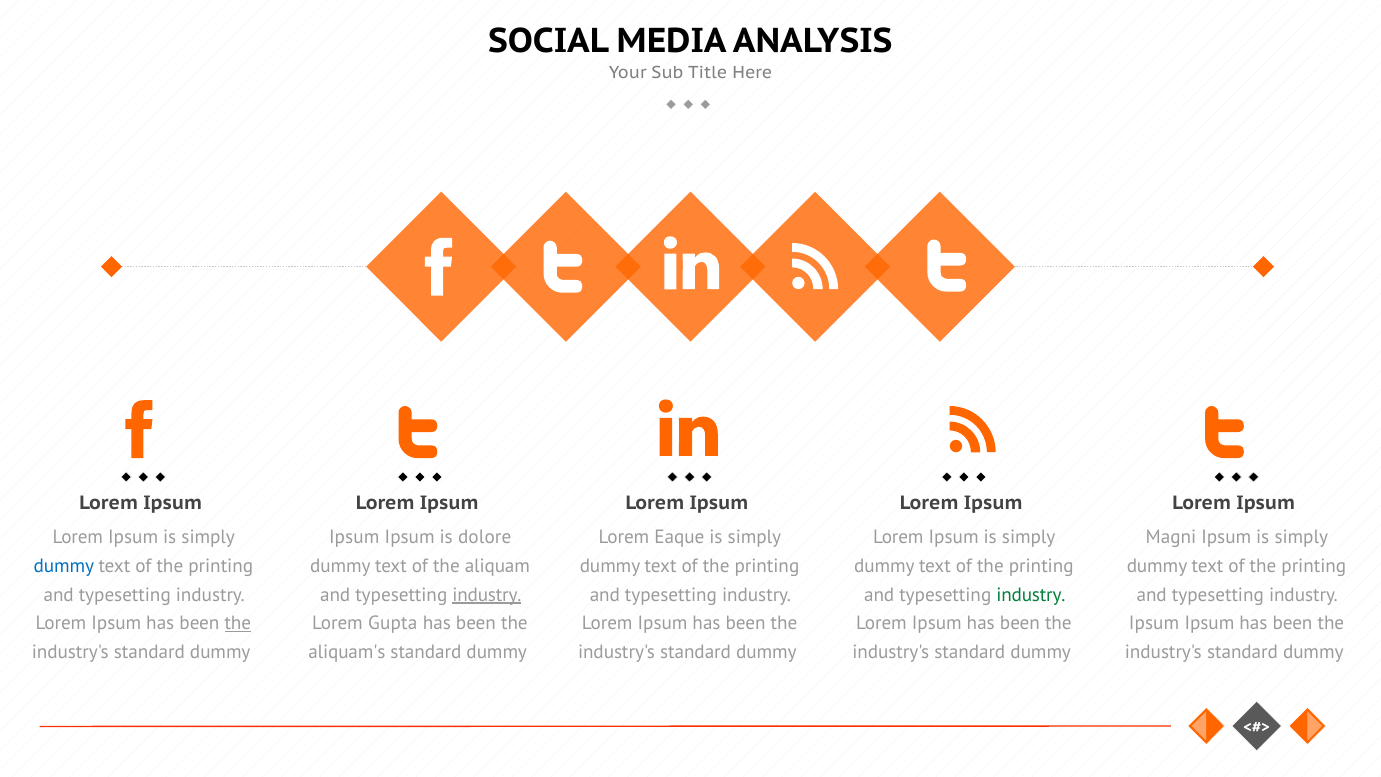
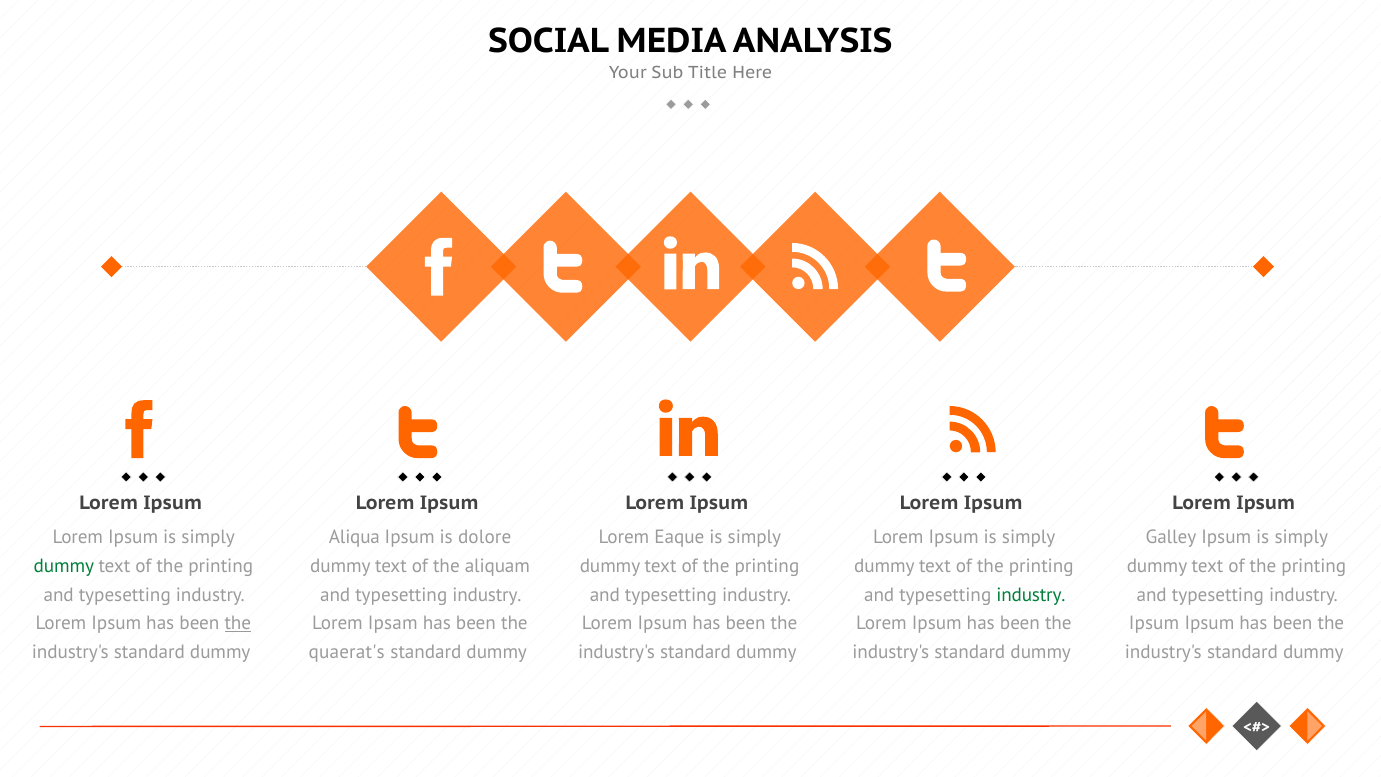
Ipsum: Ipsum -> Aliqua (354, 537)
Magni: Magni -> Galley (1171, 537)
dummy colour: blue -> green (64, 566)
industry underline: present -> none (487, 595)
Gupta: Gupta -> Ipsam (393, 623)
aliquam's: aliquam's -> quaerat's (347, 652)
